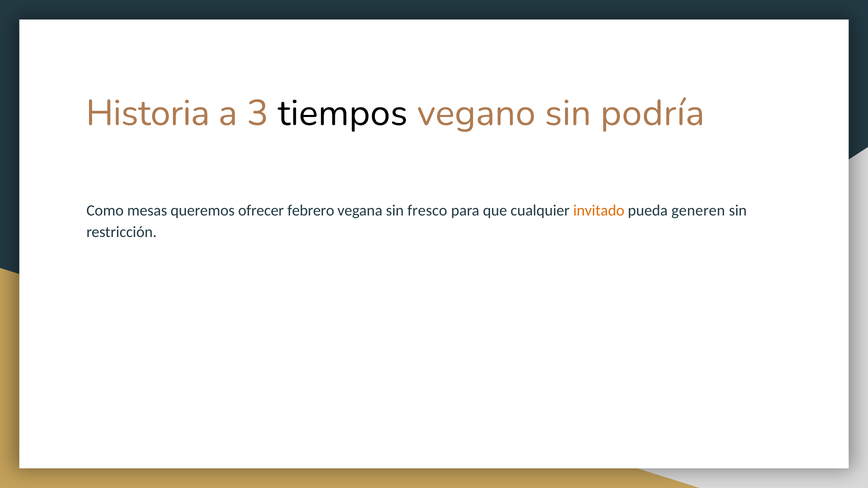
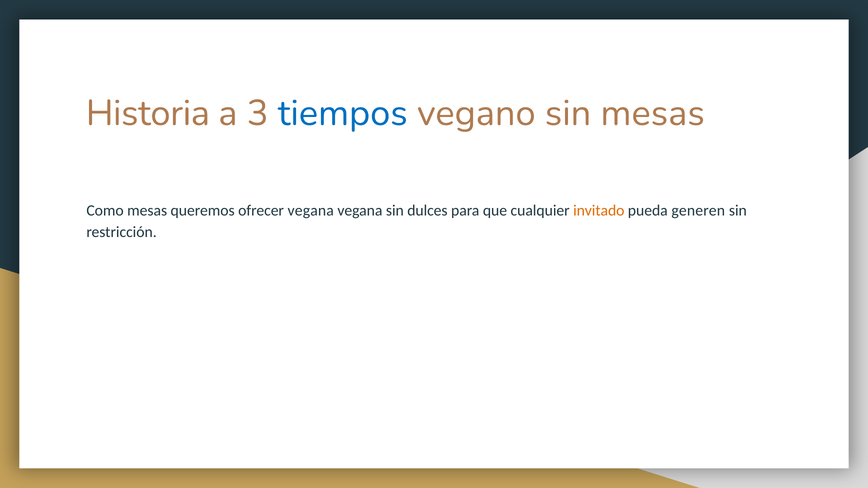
tiempos colour: black -> blue (343, 113)
sin podría: podría -> mesas (653, 113)
ofrecer febrero: febrero -> vegana (311, 211)
fresco: fresco -> dulces (427, 211)
